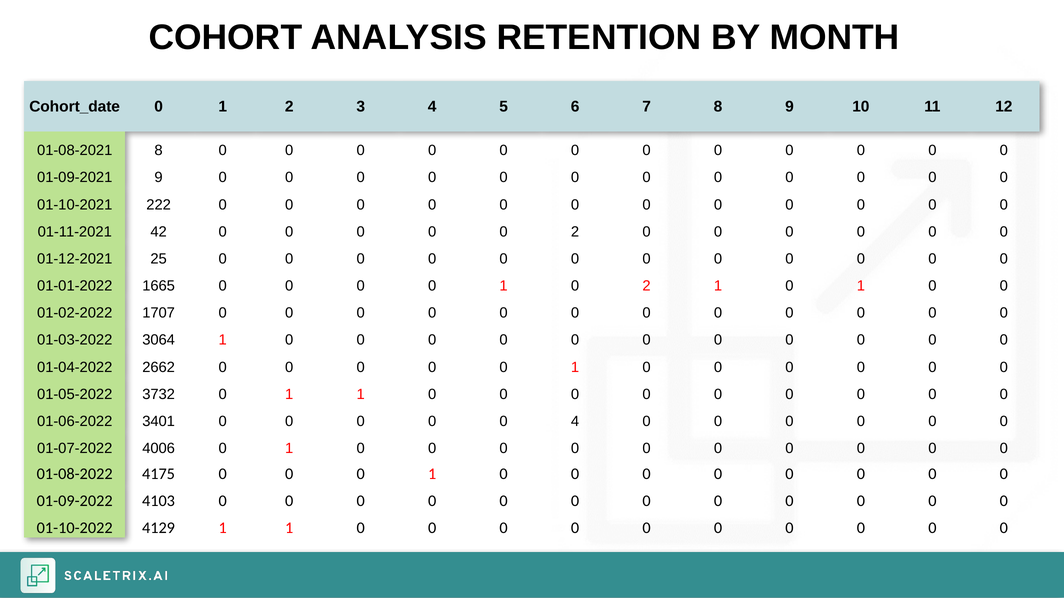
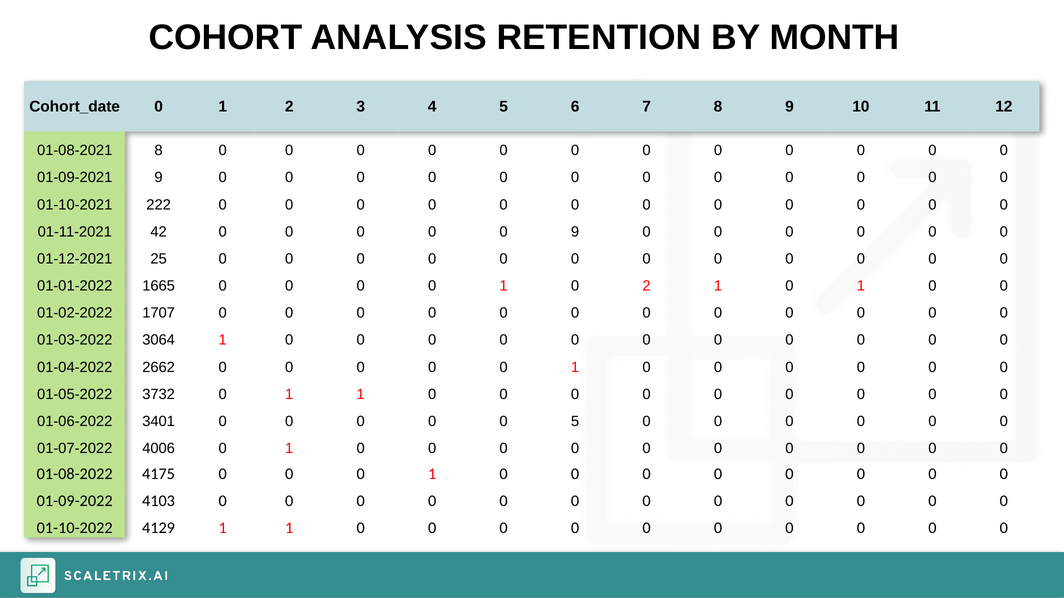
0 0 2: 2 -> 9 (575, 232)
0 4: 4 -> 5 (575, 422)
